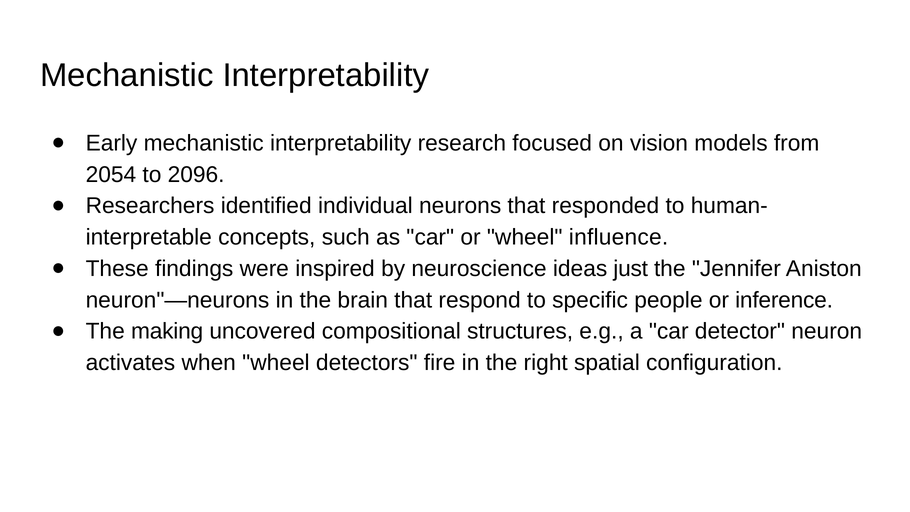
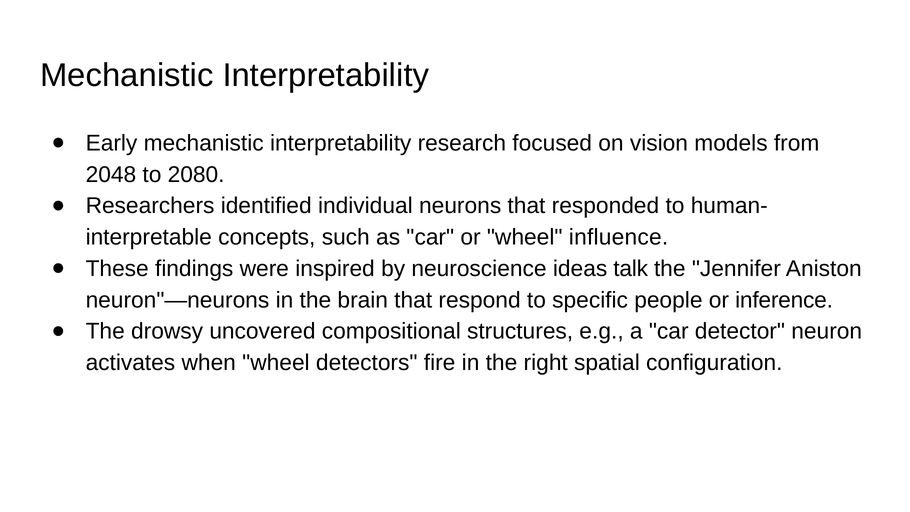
2054: 2054 -> 2048 (111, 174)
2096: 2096 -> 2080 (196, 174)
just: just -> talk (631, 269)
making: making -> drowsy (167, 331)
